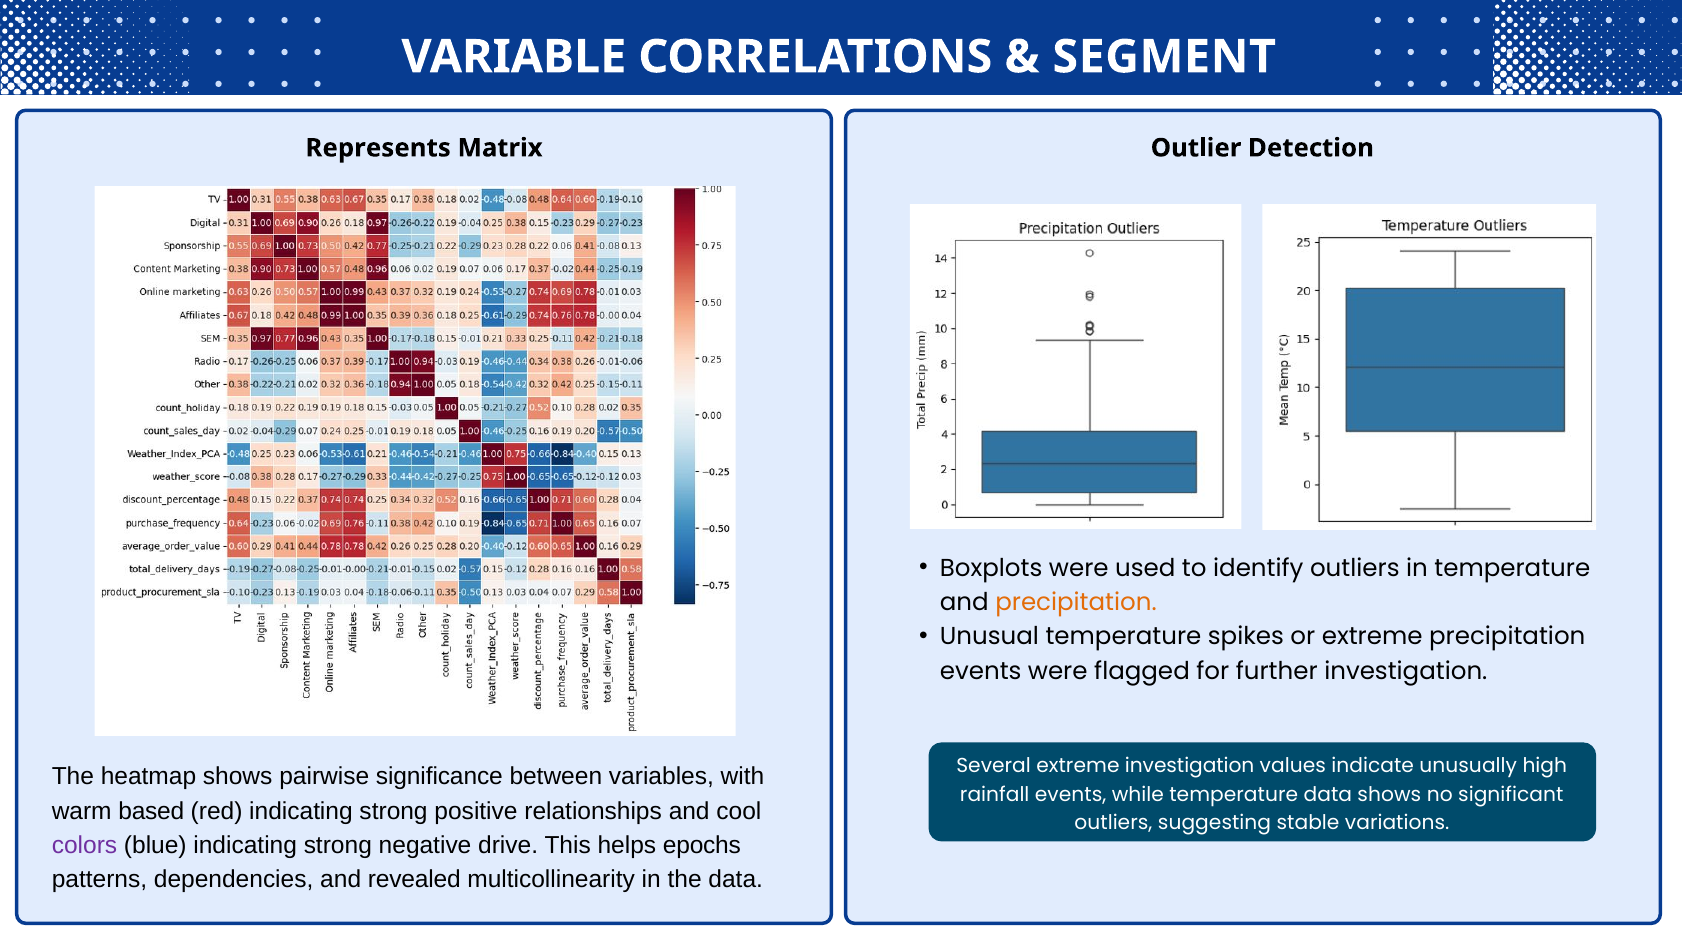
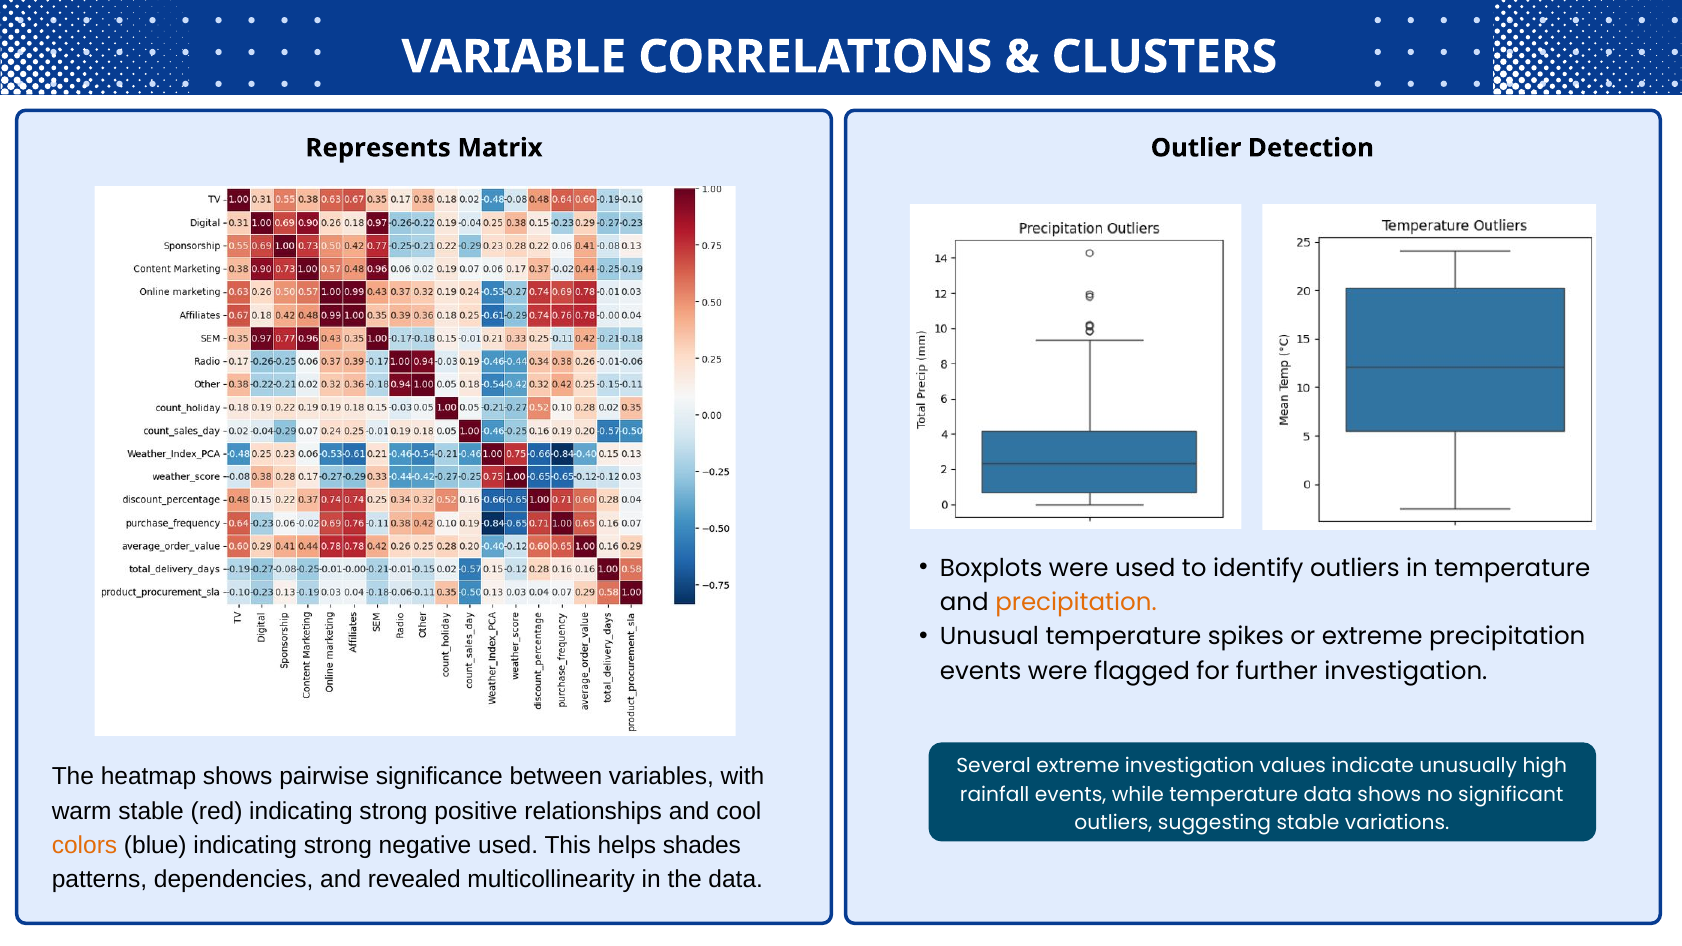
SEGMENT: SEGMENT -> CLUSTERS (1164, 57)
warm based: based -> stable (151, 811)
colors colour: purple -> orange (85, 845)
negative drive: drive -> used (508, 845)
epochs: epochs -> shades (702, 845)
